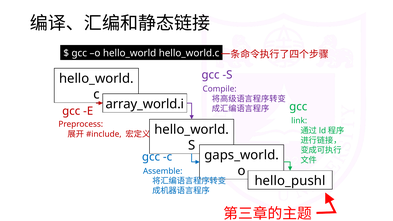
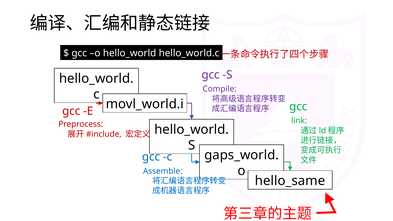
array_world.i: array_world.i -> movl_world.i (145, 104)
hello_pushl: hello_pushl -> hello_same (290, 181)
